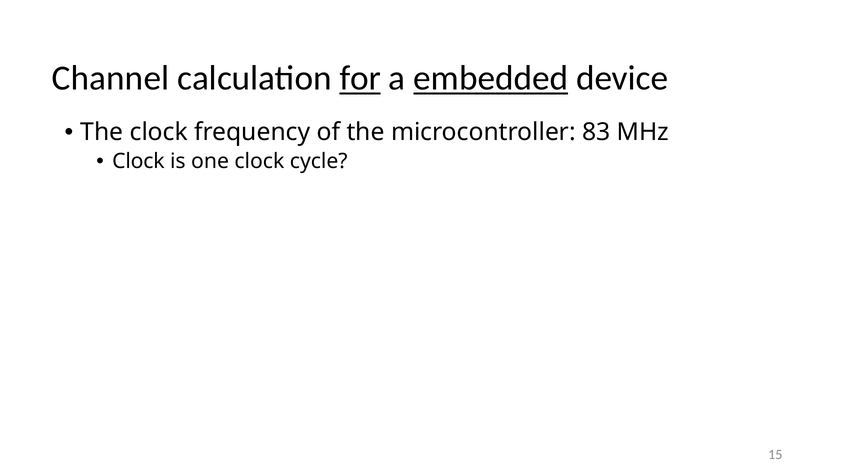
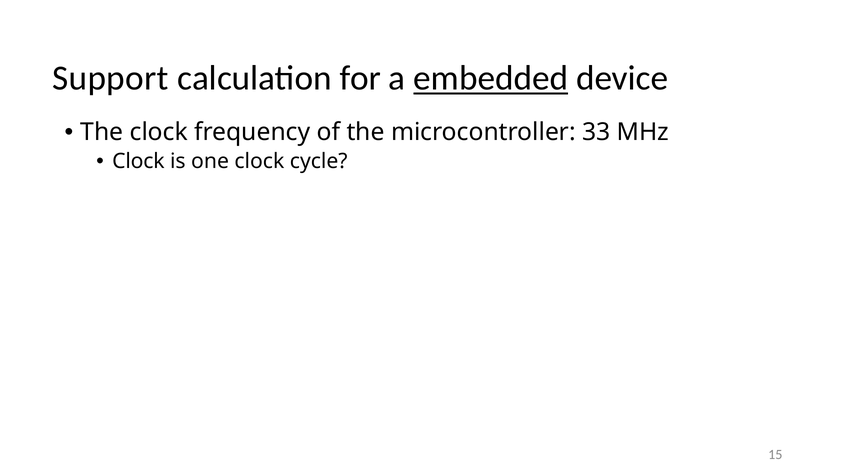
Channel: Channel -> Support (110, 78)
for underline: present -> none (360, 78)
83: 83 -> 33 (596, 132)
